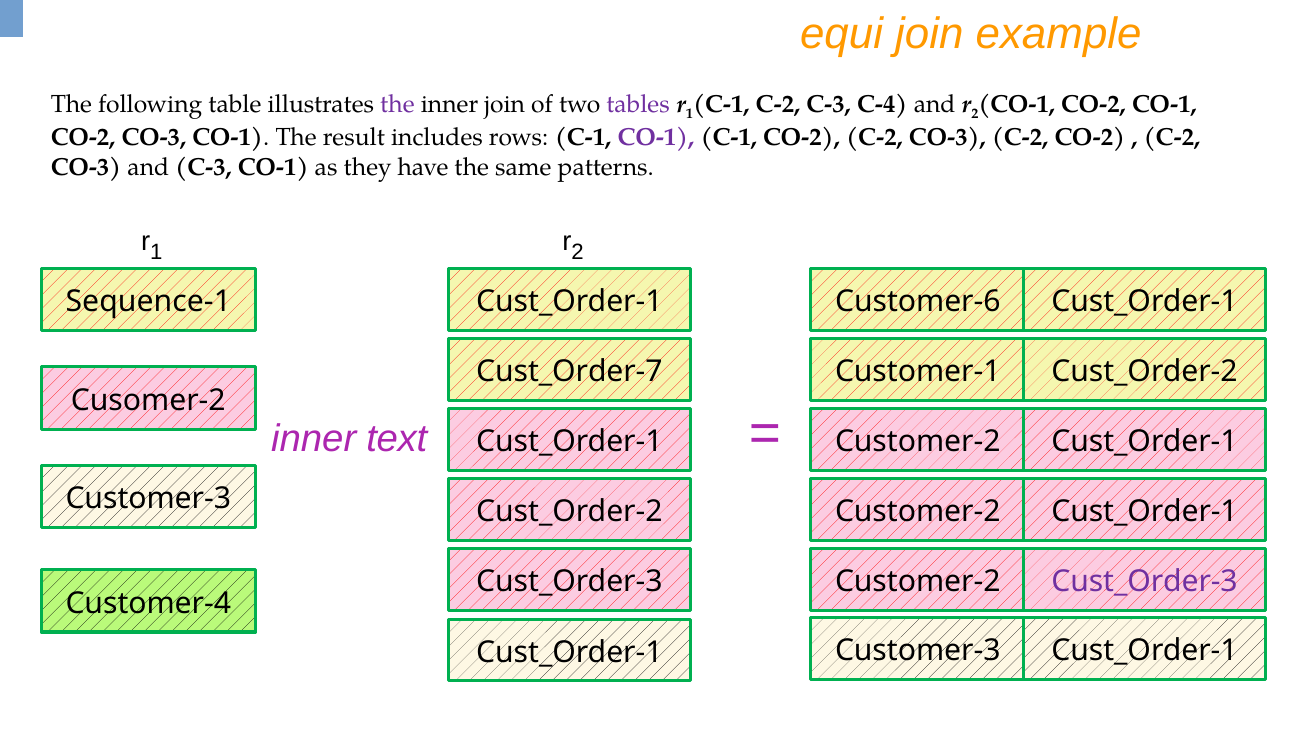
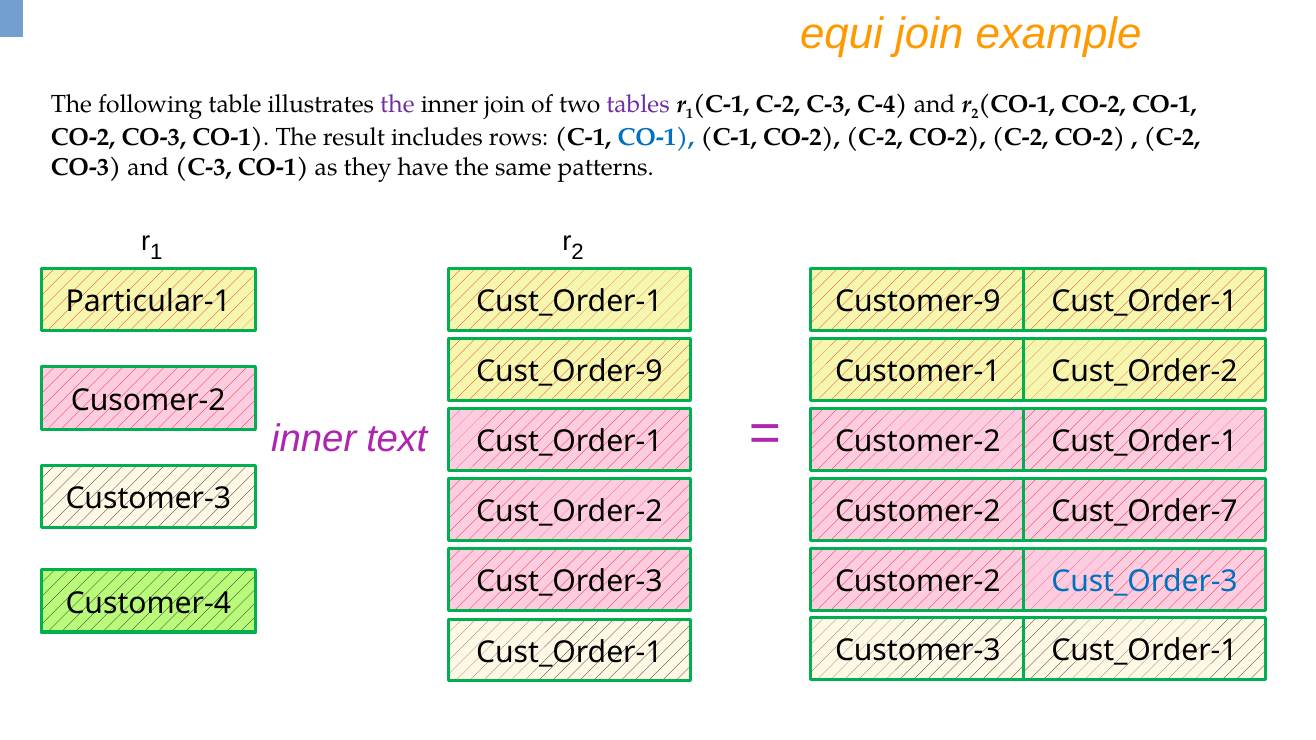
CO-1 colour: purple -> blue (656, 138)
C-1 CO-2 C-2 CO-3: CO-3 -> CO-2 (947, 138)
Sequence-1: Sequence-1 -> Particular-1 (148, 302)
Customer-6: Customer-6 -> Customer-9 (918, 302)
Cust_Order-7: Cust_Order-7 -> Cust_Order-9 (569, 372)
Cust_Order-1: Cust_Order-1 -> Cust_Order-7 (1145, 512)
Cust_Order-3 colour: purple -> blue (1145, 582)
